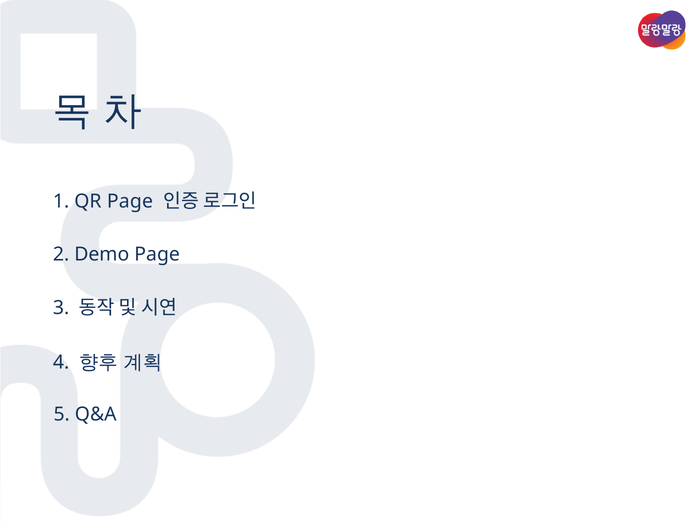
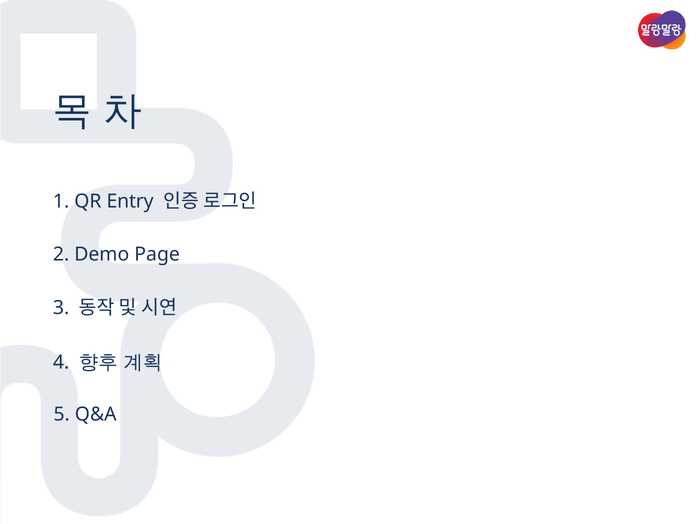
QR Page: Page -> Entry (130, 201)
